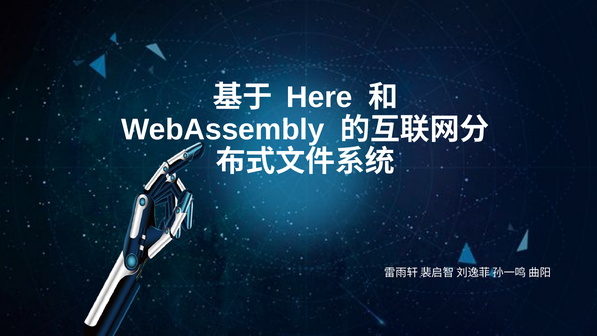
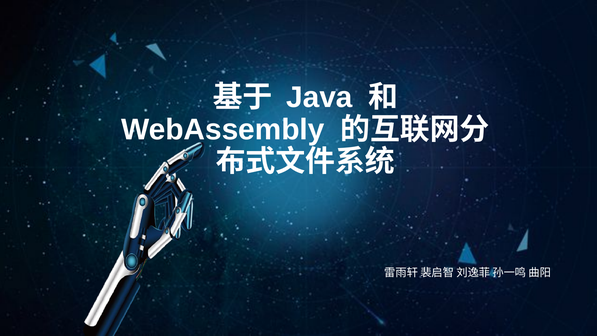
Here: Here -> Java (319, 97)
